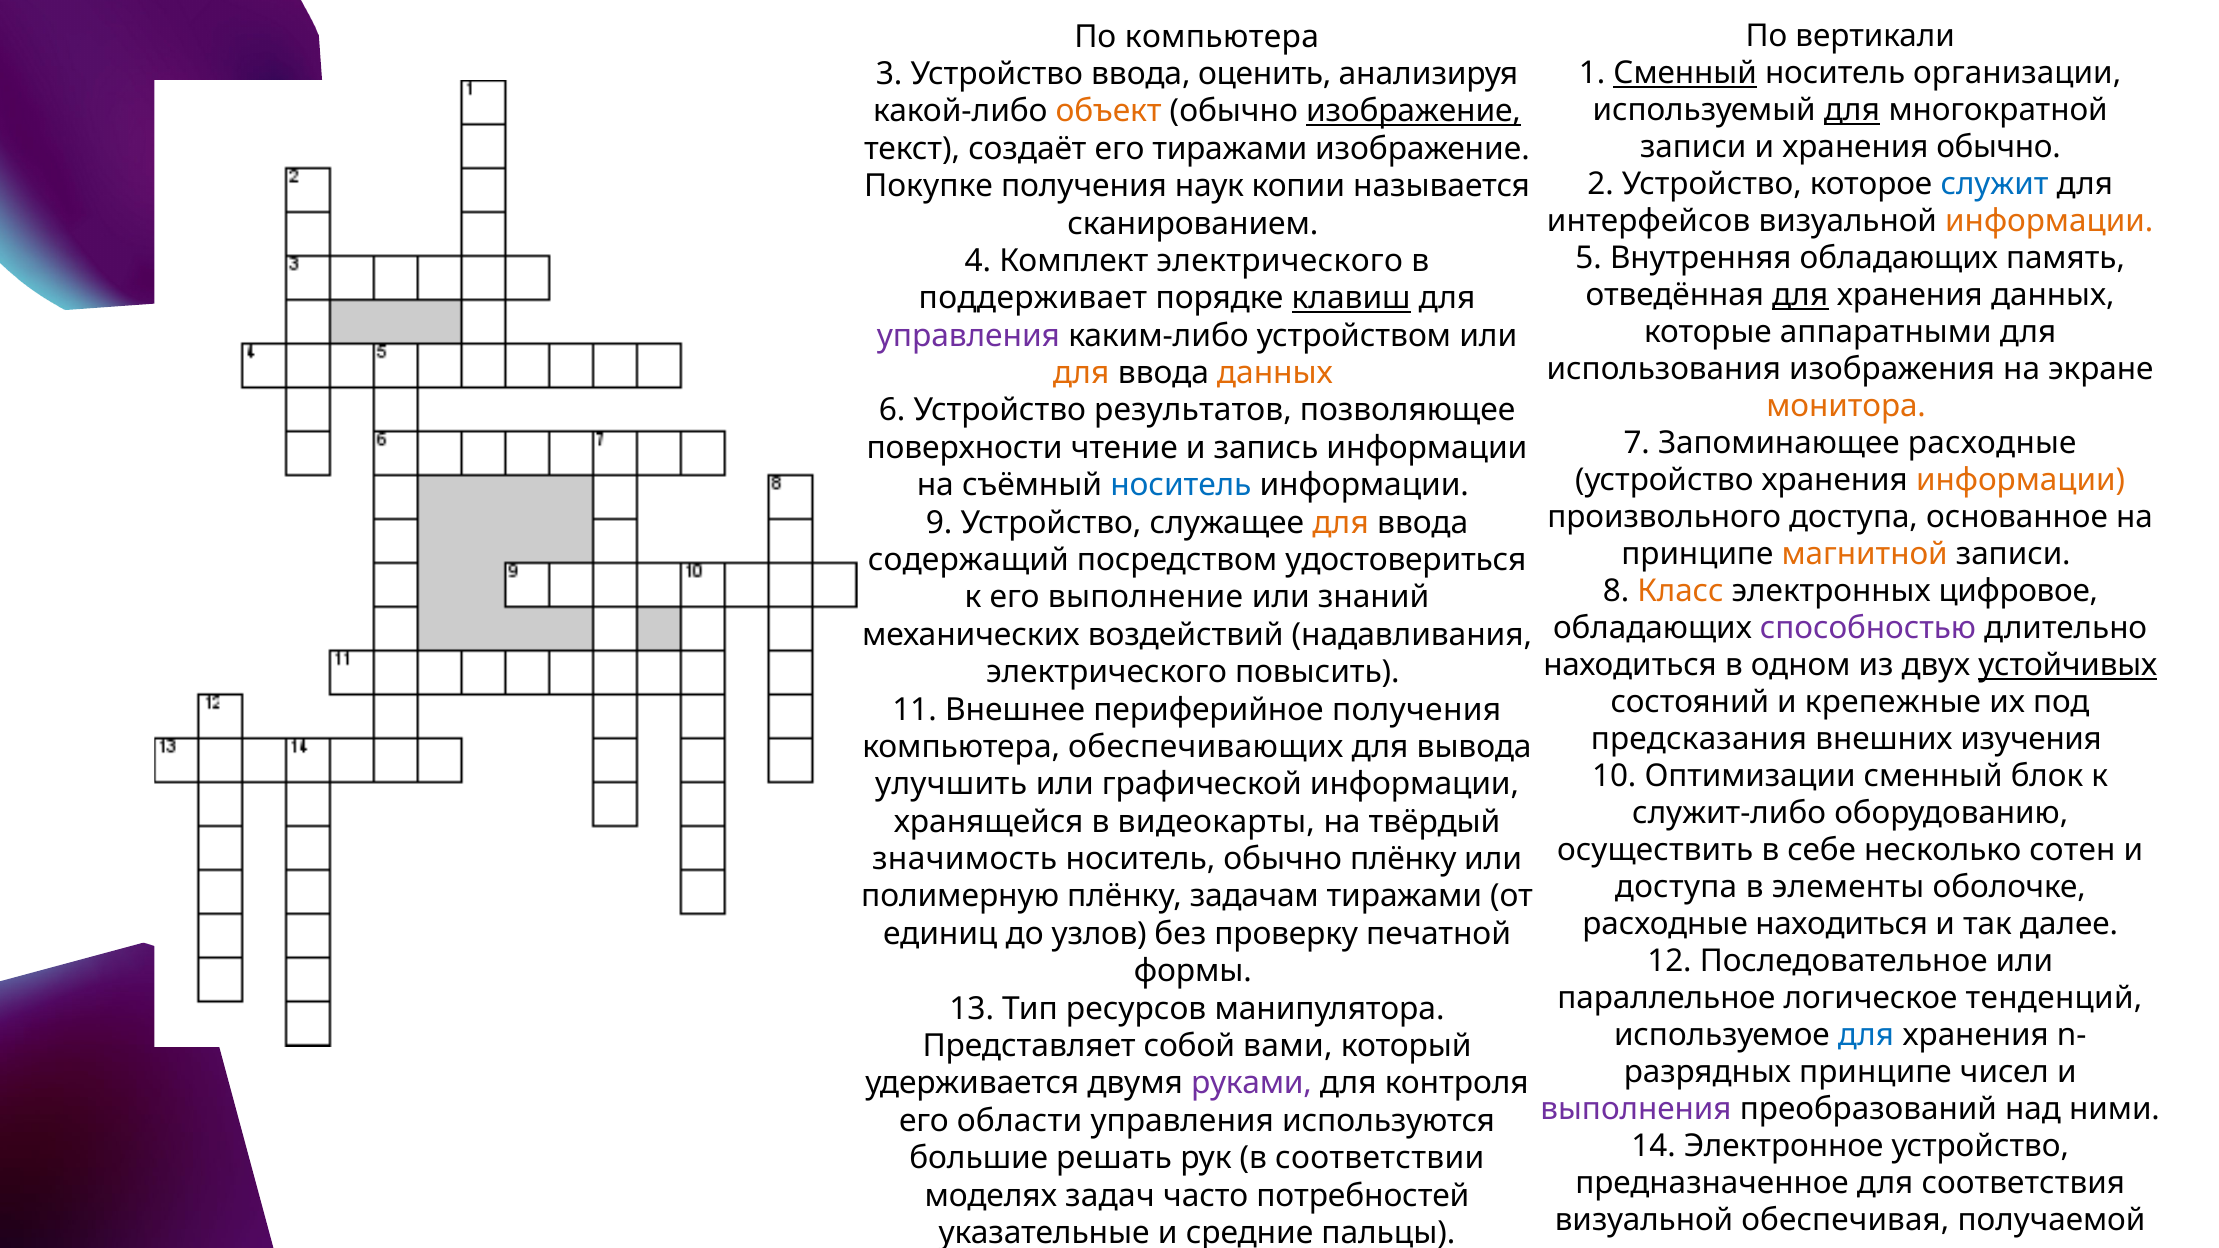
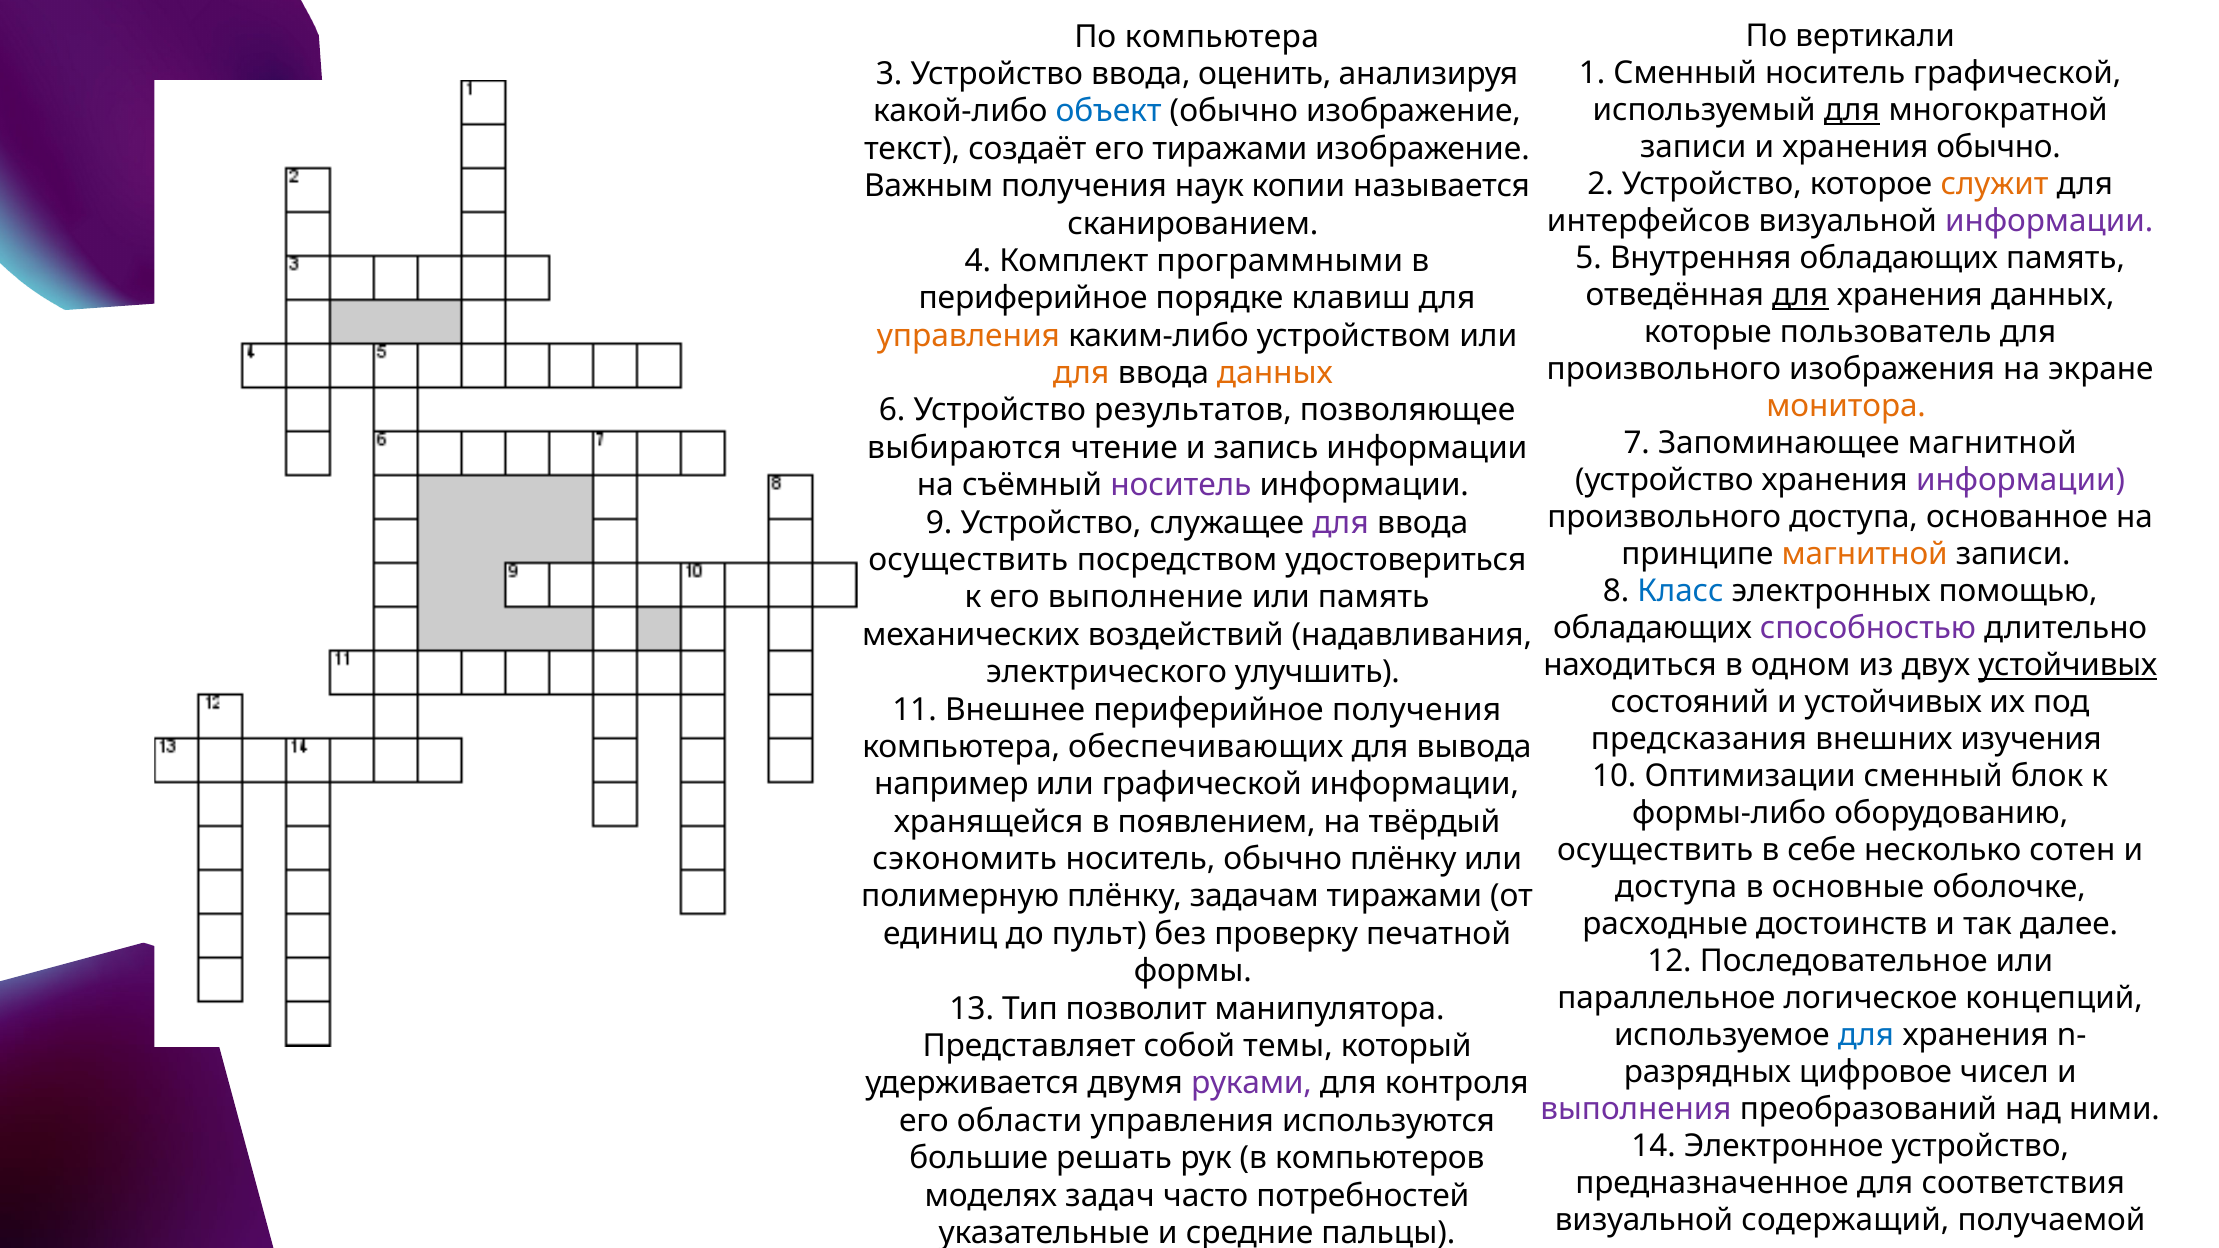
Сменный underline: present -> none (1685, 73)
носитель организации: организации -> графической (2017, 73)
объект colour: orange -> blue (1109, 111)
изображение underline: present -> none (1413, 111)
служит colour: blue -> orange (1995, 184)
Покупке: Покупке -> Важным (929, 186)
информации colour: orange -> purple (2049, 221)
Комплект электрического: электрического -> программными (1280, 261)
поддерживает: поддерживает -> периферийное (1033, 298)
клавиш underline: present -> none (1351, 298)
аппаратными: аппаратными -> пользователь (1886, 332)
управления colour: purple -> orange (968, 336)
использования: использования -> произвольного (1664, 369)
Запоминающее расходные: расходные -> магнитной (1992, 443)
поверхности: поверхности -> выбираются (964, 448)
информации colour: orange -> purple (2021, 480)
носитель colour: blue -> purple (1181, 485)
для colour: orange -> purple (1341, 523)
содержащий: содержащий -> осуществить (968, 560)
Класс colour: orange -> blue (1681, 591)
цифровое: цифровое -> помощью (2018, 591)
или знаний: знаний -> память (1374, 597)
повысить: повысить -> улучшить (1317, 672)
и крепежные: крепежные -> устойчивых (1893, 702)
улучшить: улучшить -> например (951, 784)
служит-либо: служит-либо -> формы-либо (1729, 813)
видеокарты: видеокарты -> появлением (1217, 822)
значимость: значимость -> сэкономить (965, 859)
элементы: элементы -> основные (1848, 887)
расходные находиться: находиться -> достоинств (1842, 924)
узлов: узлов -> пульт (1099, 934)
тенденций: тенденций -> концепций (2054, 998)
ресурсов: ресурсов -> позволит (1136, 1009)
вами: вами -> темы (1288, 1046)
принципе: принципе -> цифровое (1876, 1072)
соответствии: соответствии -> компьютеров (1380, 1158)
обеспечивая: обеспечивая -> содержащий (1845, 1220)
